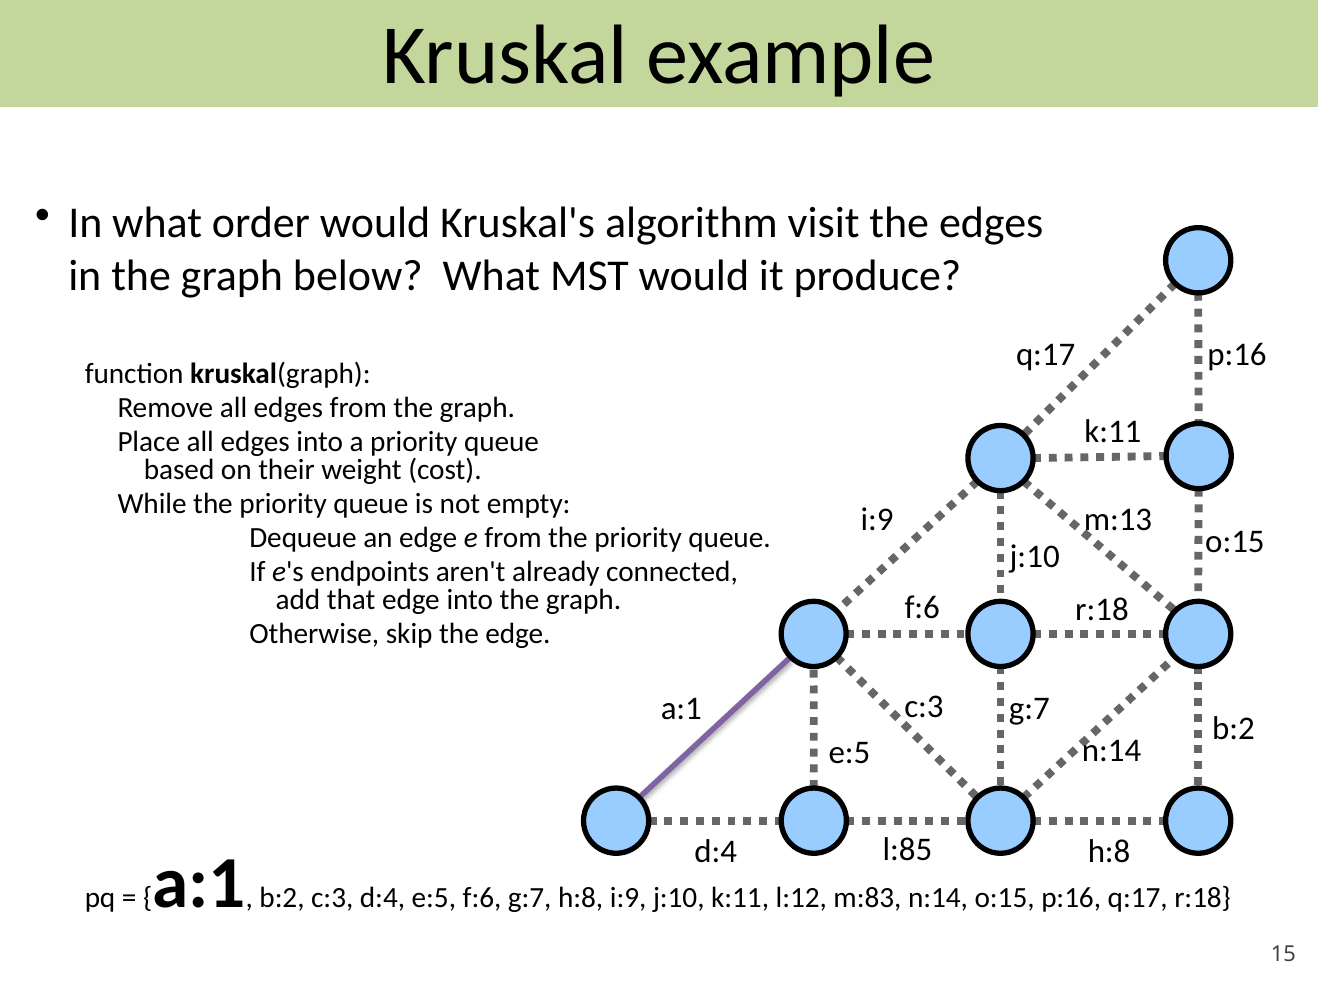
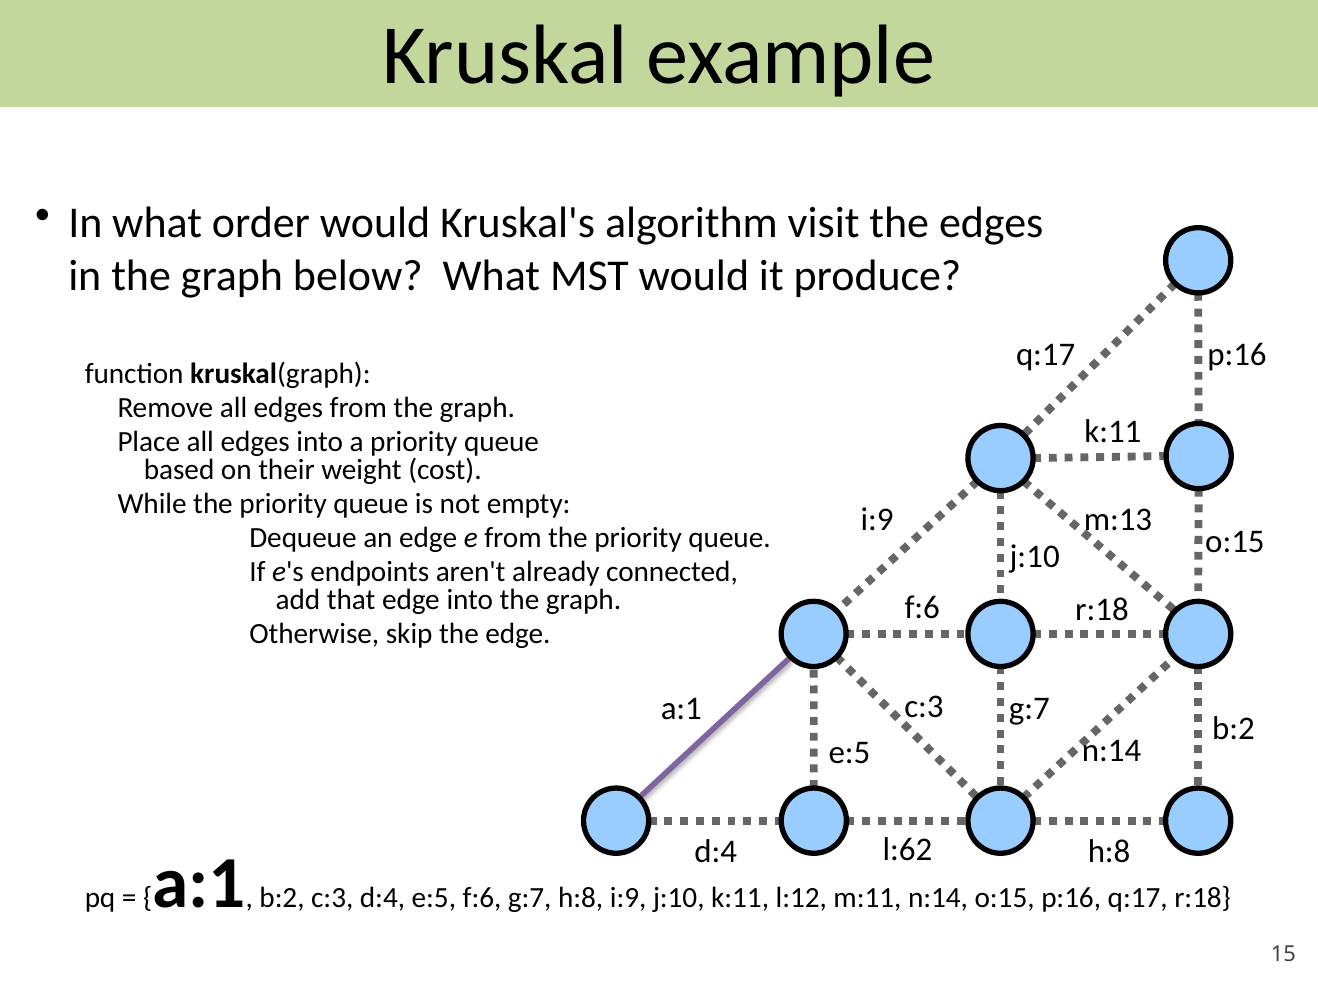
l:85: l:85 -> l:62 (907, 849)
m:83: m:83 -> m:11 (867, 897)
